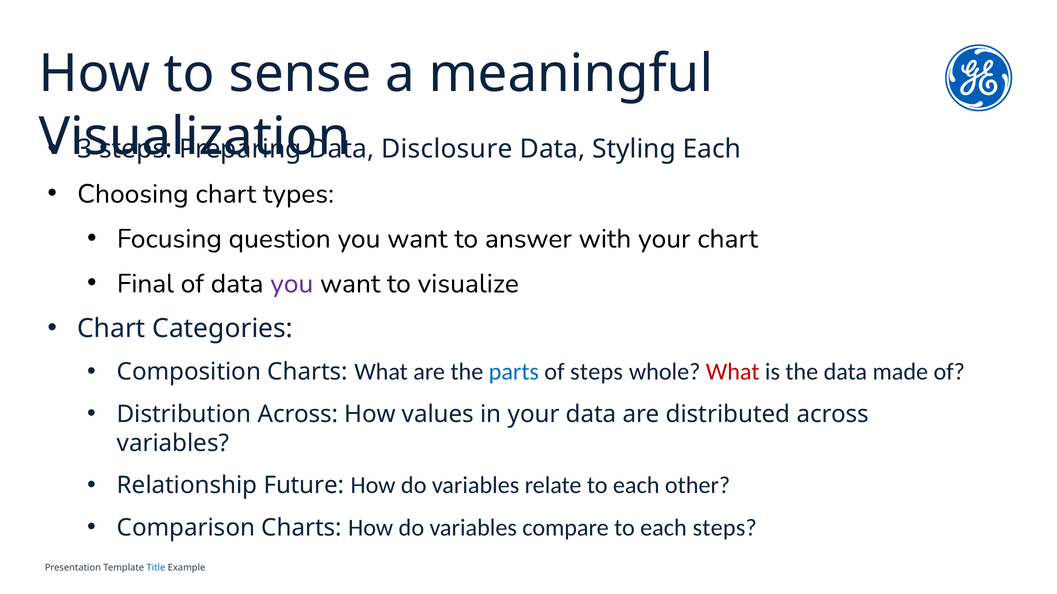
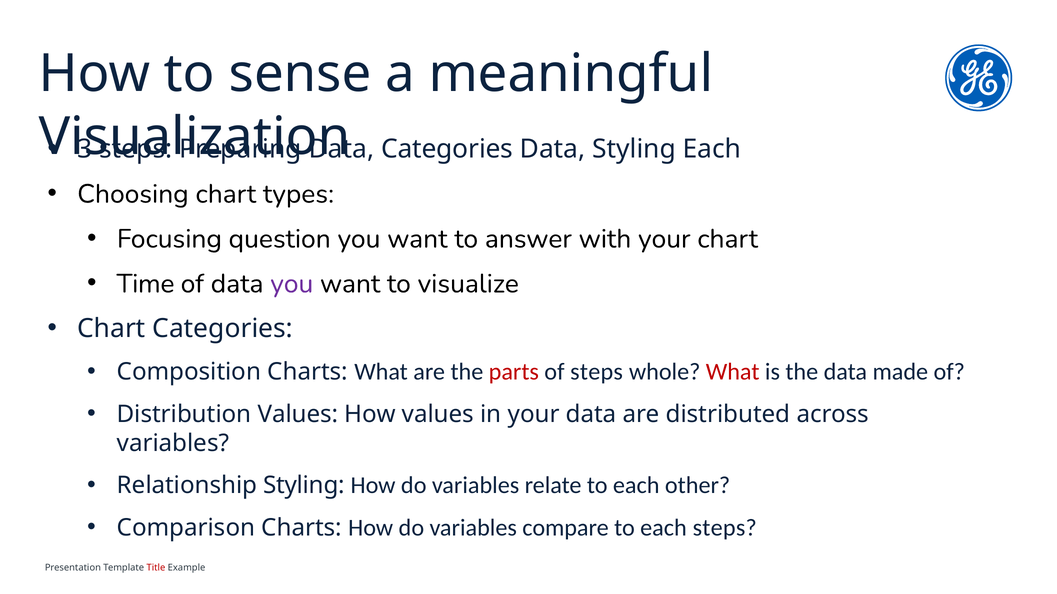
Disclosure: Disclosure -> Categories (447, 149)
Final: Final -> Time (146, 284)
parts colour: blue -> red (514, 372)
Distribution Across: Across -> Values (298, 415)
Relationship Future: Future -> Styling (304, 486)
Title colour: blue -> red (156, 568)
